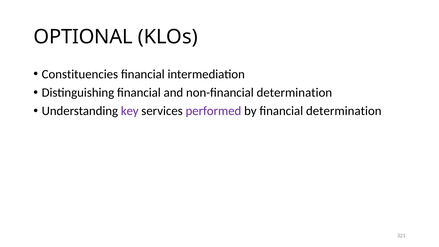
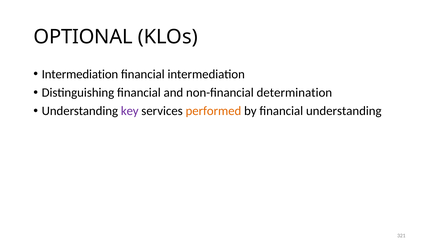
Constituencies: Constituencies -> Intermediation (80, 74)
performed colour: purple -> orange (213, 111)
financial determination: determination -> understanding (344, 111)
